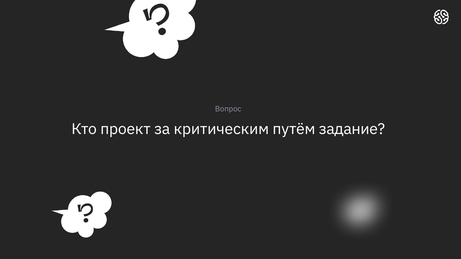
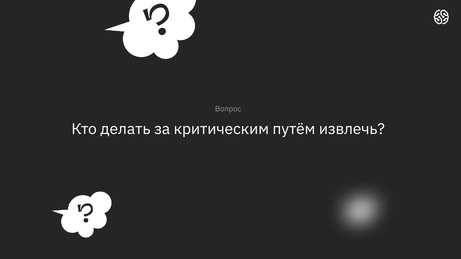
проект: проект -> делать (125, 129)
задание: задание -> извлечь (352, 129)
